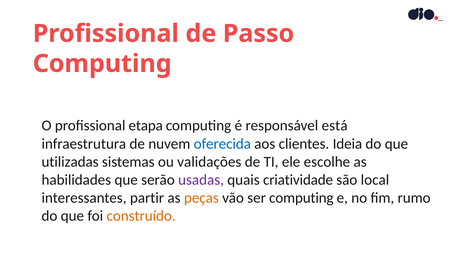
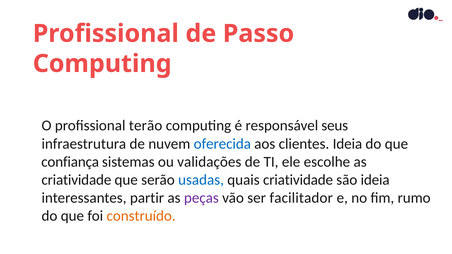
etapa: etapa -> terão (146, 126)
está: está -> seus (335, 126)
utilizadas: utilizadas -> confiança (70, 162)
habilidades: habilidades -> criatividade (76, 180)
usadas colour: purple -> blue (201, 180)
são local: local -> ideia (375, 180)
peças colour: orange -> purple (201, 198)
ser computing: computing -> facilitador (301, 198)
